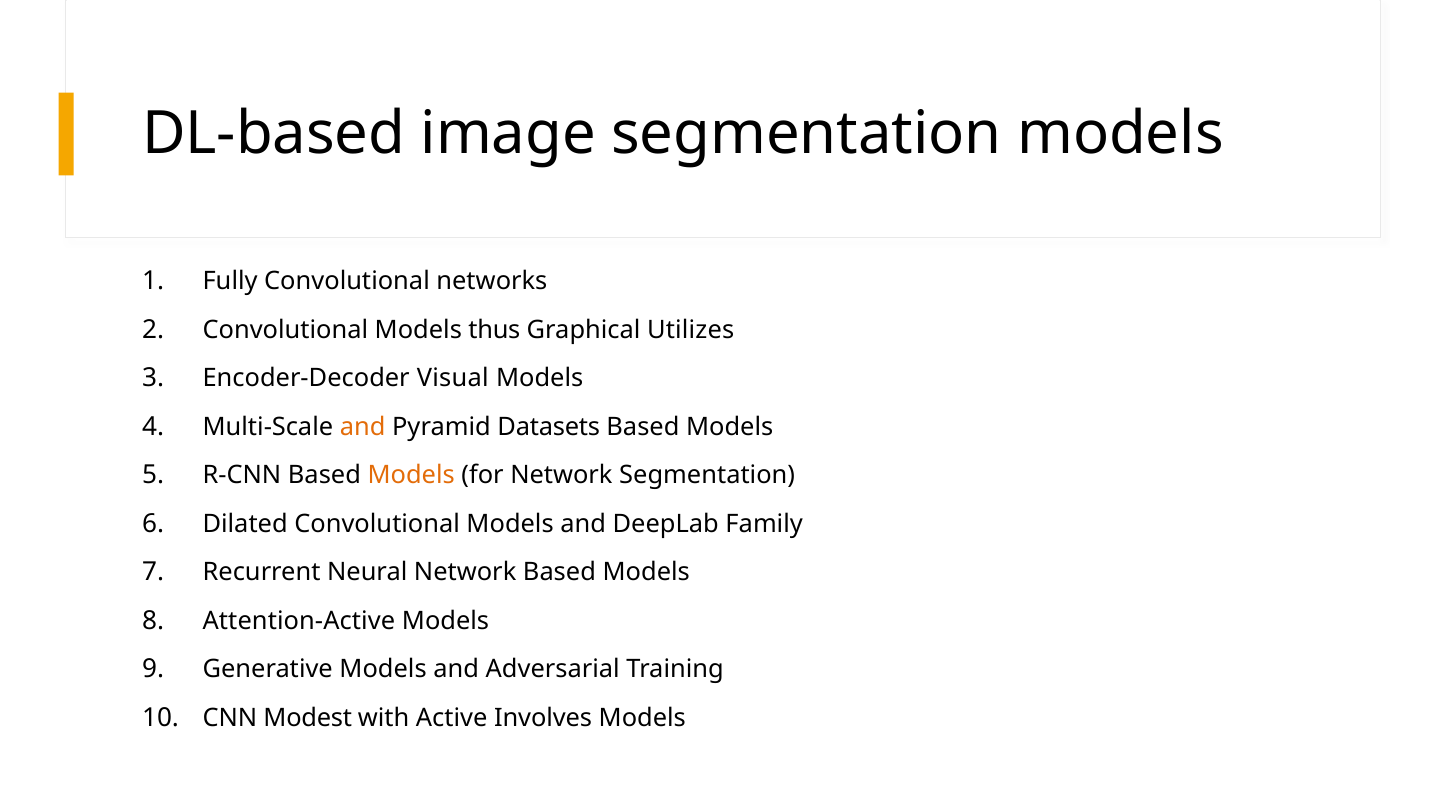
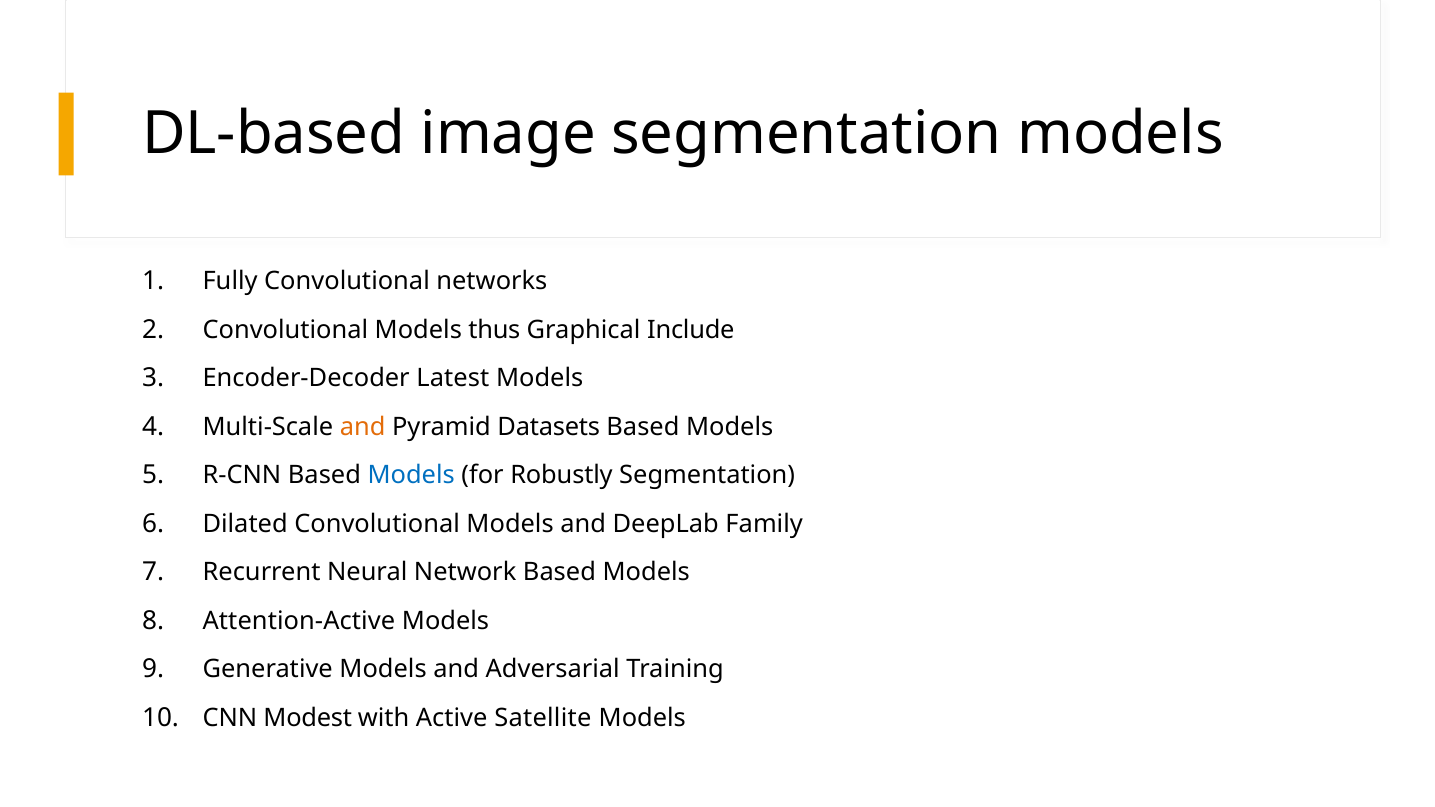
Utilizes: Utilizes -> Include (691, 330)
Visual: Visual -> Latest (453, 379)
Models colour: orange -> blue (411, 476)
for Network: Network -> Robustly (562, 476)
Involves: Involves -> Satellite (543, 718)
